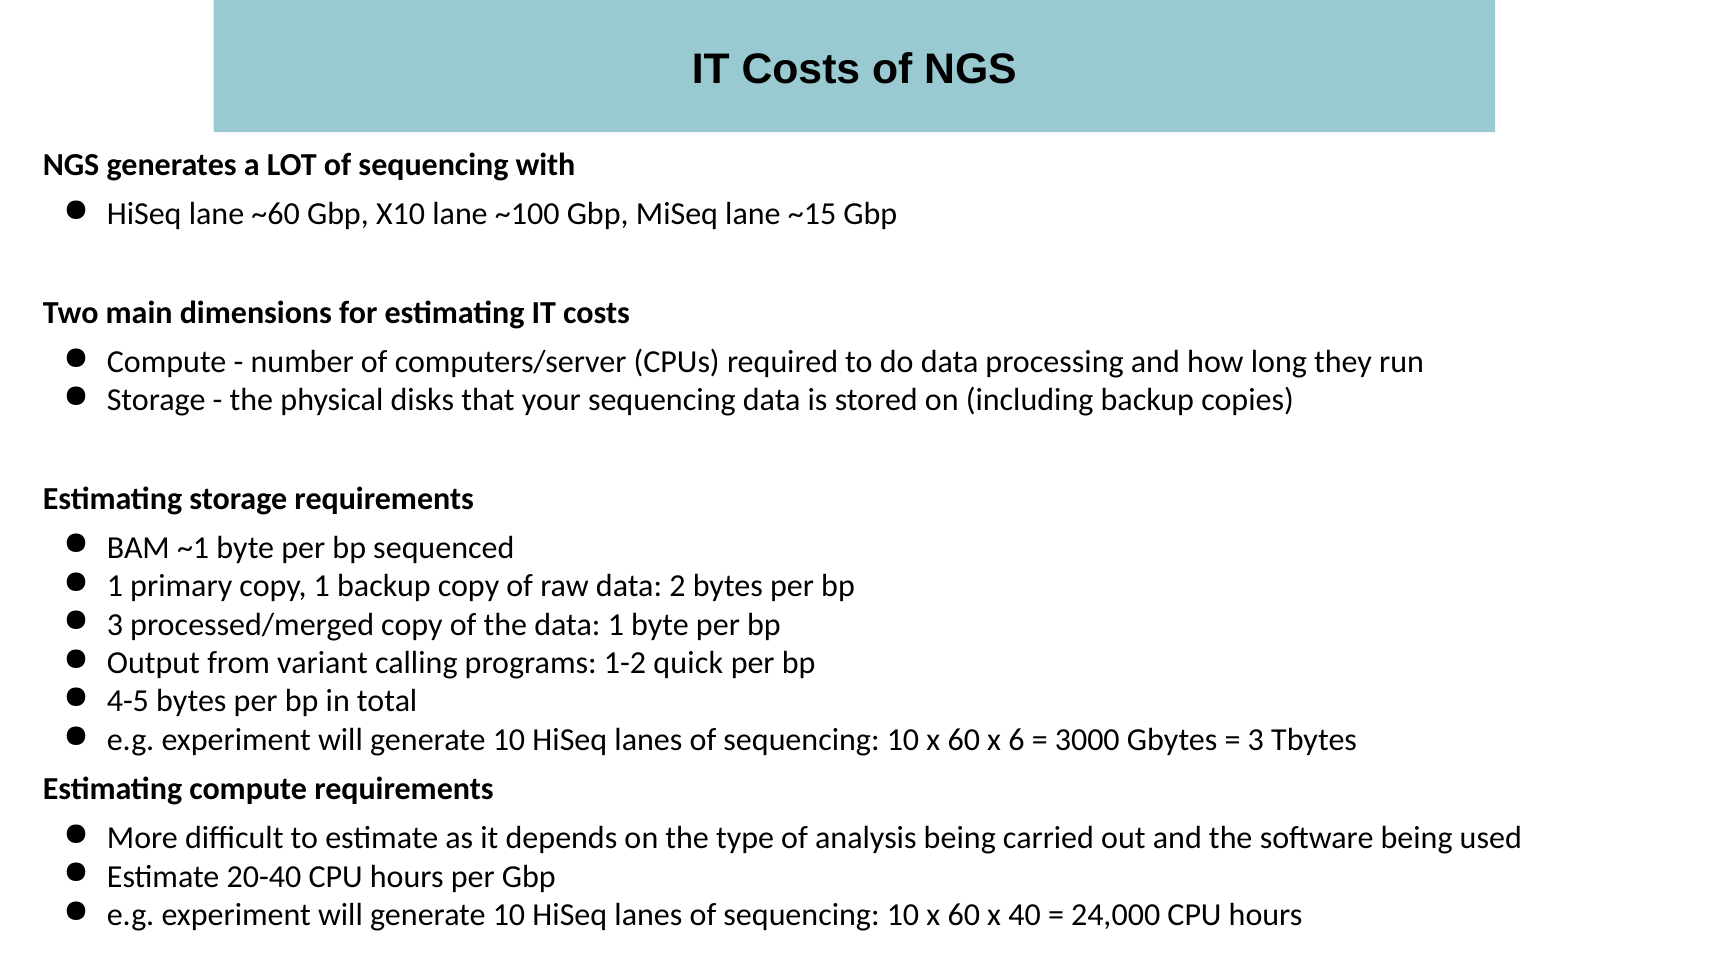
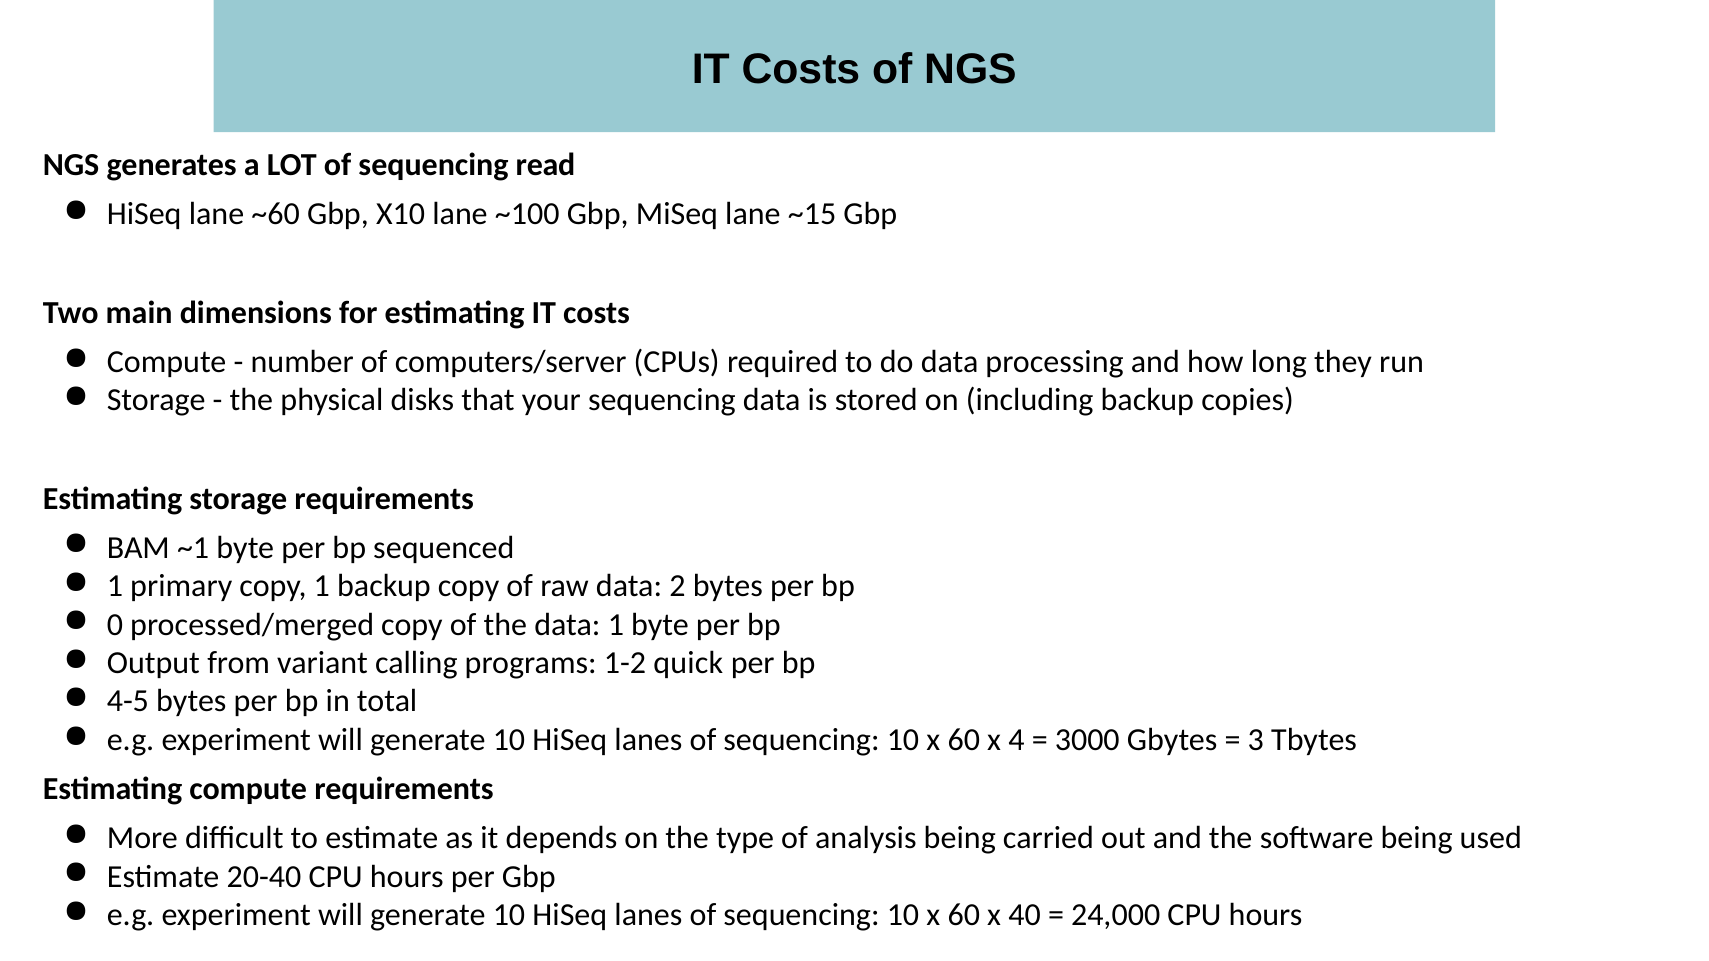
with: with -> read (546, 165)
3: 3 -> 0 (115, 625)
6: 6 -> 4 (1016, 740)
